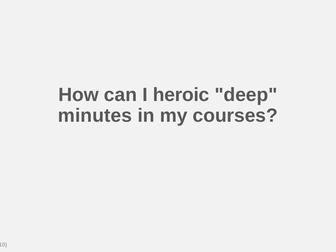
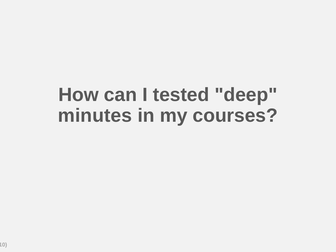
heroic: heroic -> tested (181, 95)
